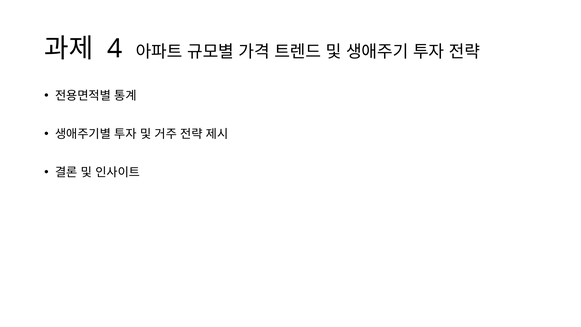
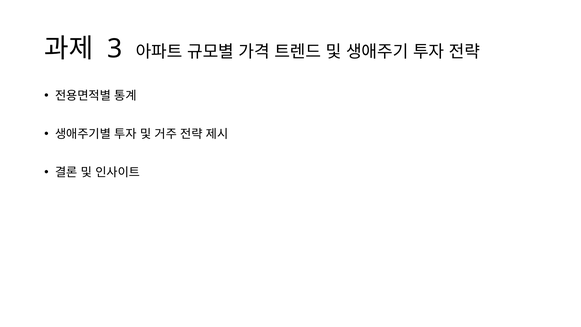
4: 4 -> 3 (115, 49)
